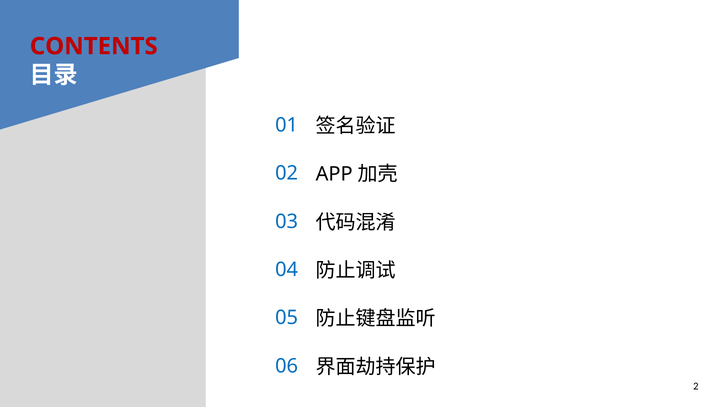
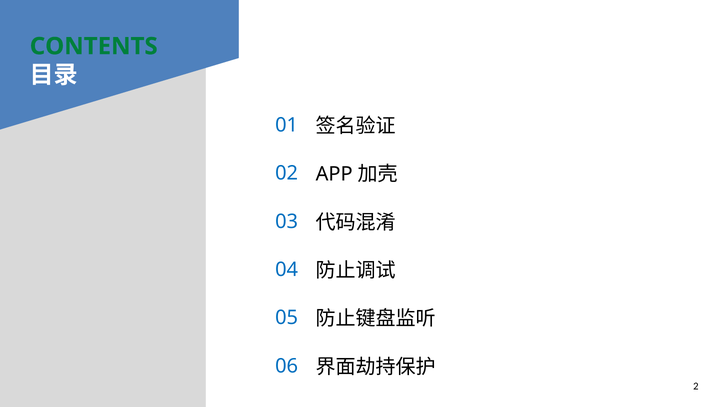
CONTENTS colour: red -> green (94, 46)
